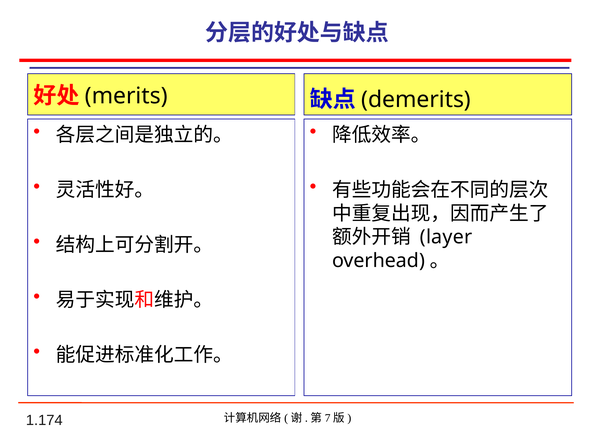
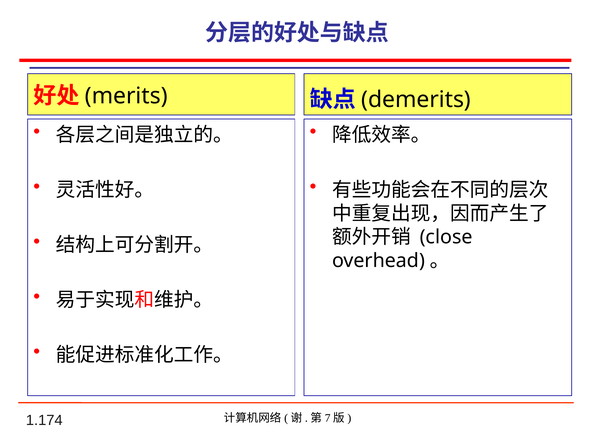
layer: layer -> close (446, 237)
